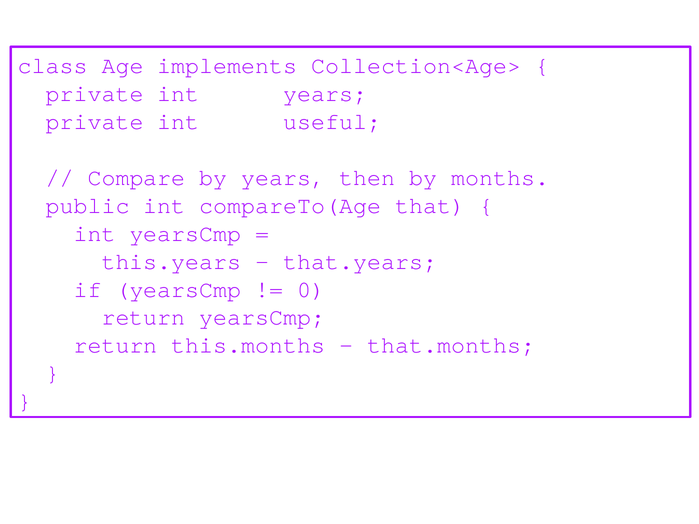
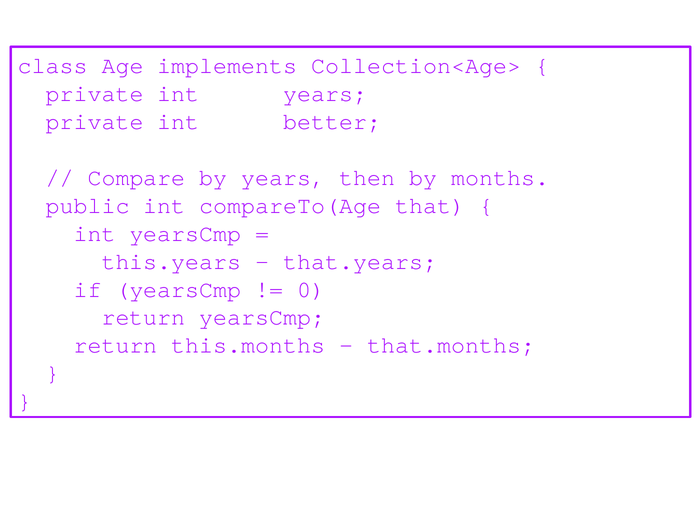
useful: useful -> better (332, 122)
